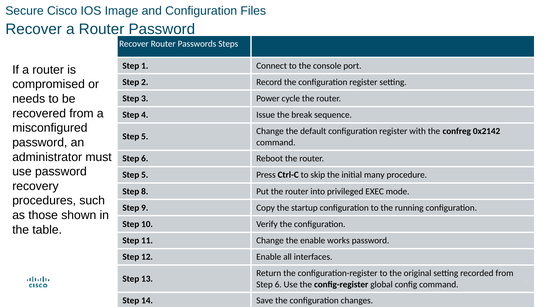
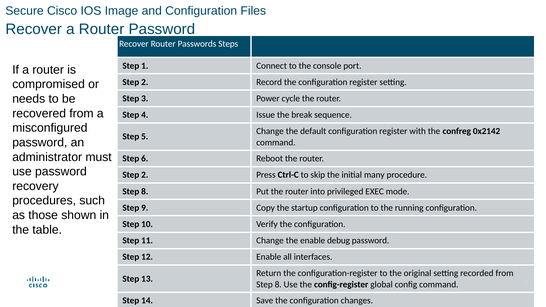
5: 5 -> 2 (145, 175)
works: works -> debug (339, 241)
6: 6 -> 8 (278, 285)
